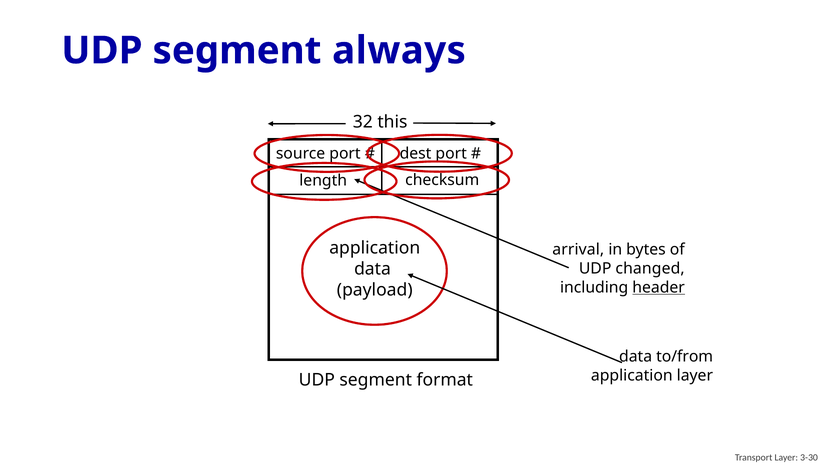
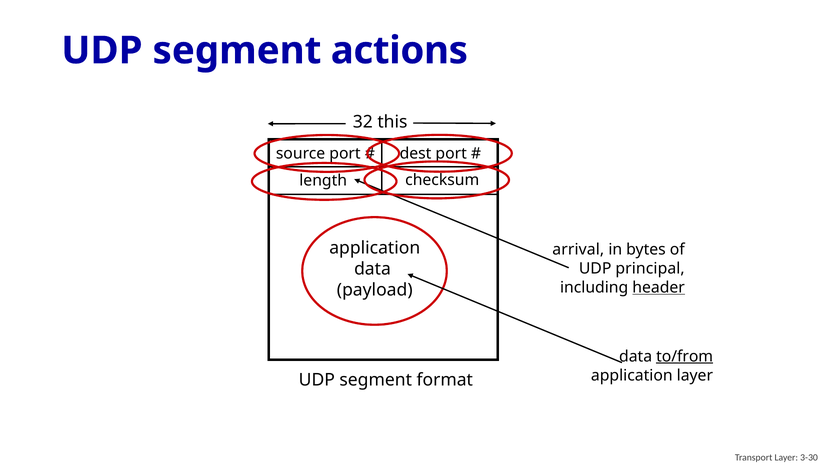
always: always -> actions (399, 51)
changed: changed -> principal (650, 268)
to/from underline: none -> present (685, 356)
